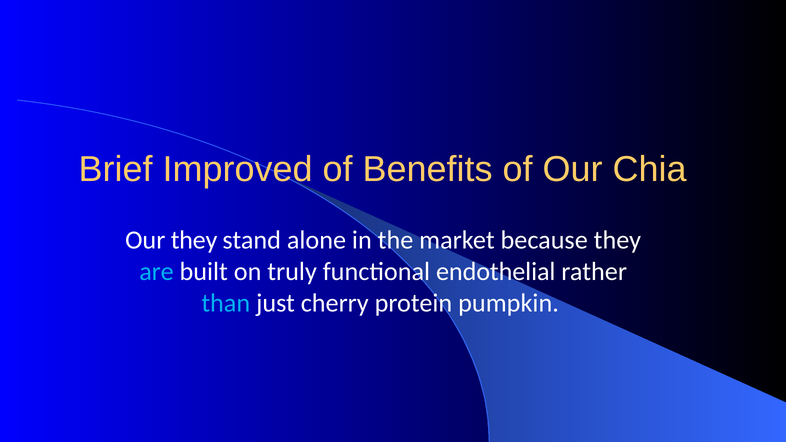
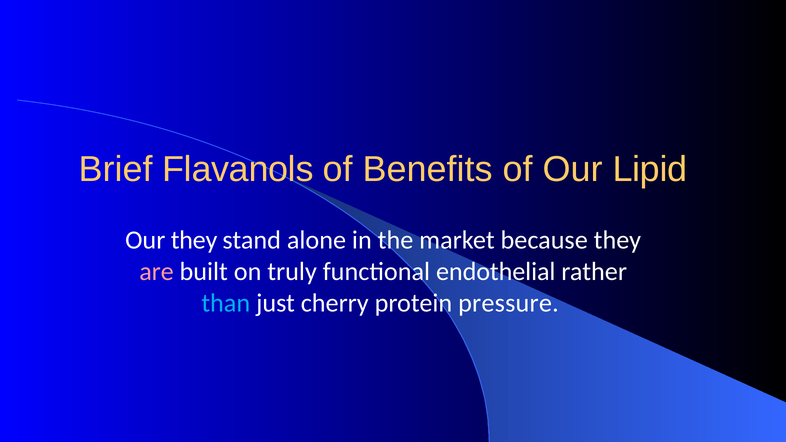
Improved: Improved -> Flavanols (238, 169)
Chia: Chia -> Lipid (650, 169)
are colour: light blue -> pink (156, 272)
pumpkin: pumpkin -> pressure (508, 303)
